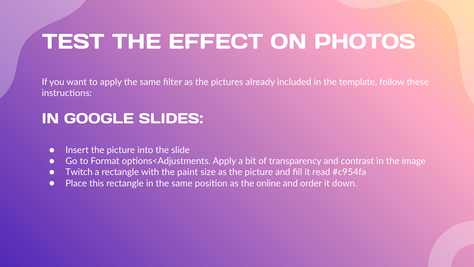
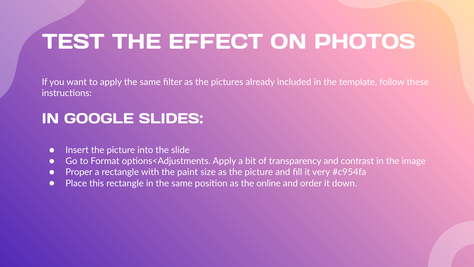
Twitch: Twitch -> Proper (79, 172)
read: read -> very (321, 172)
